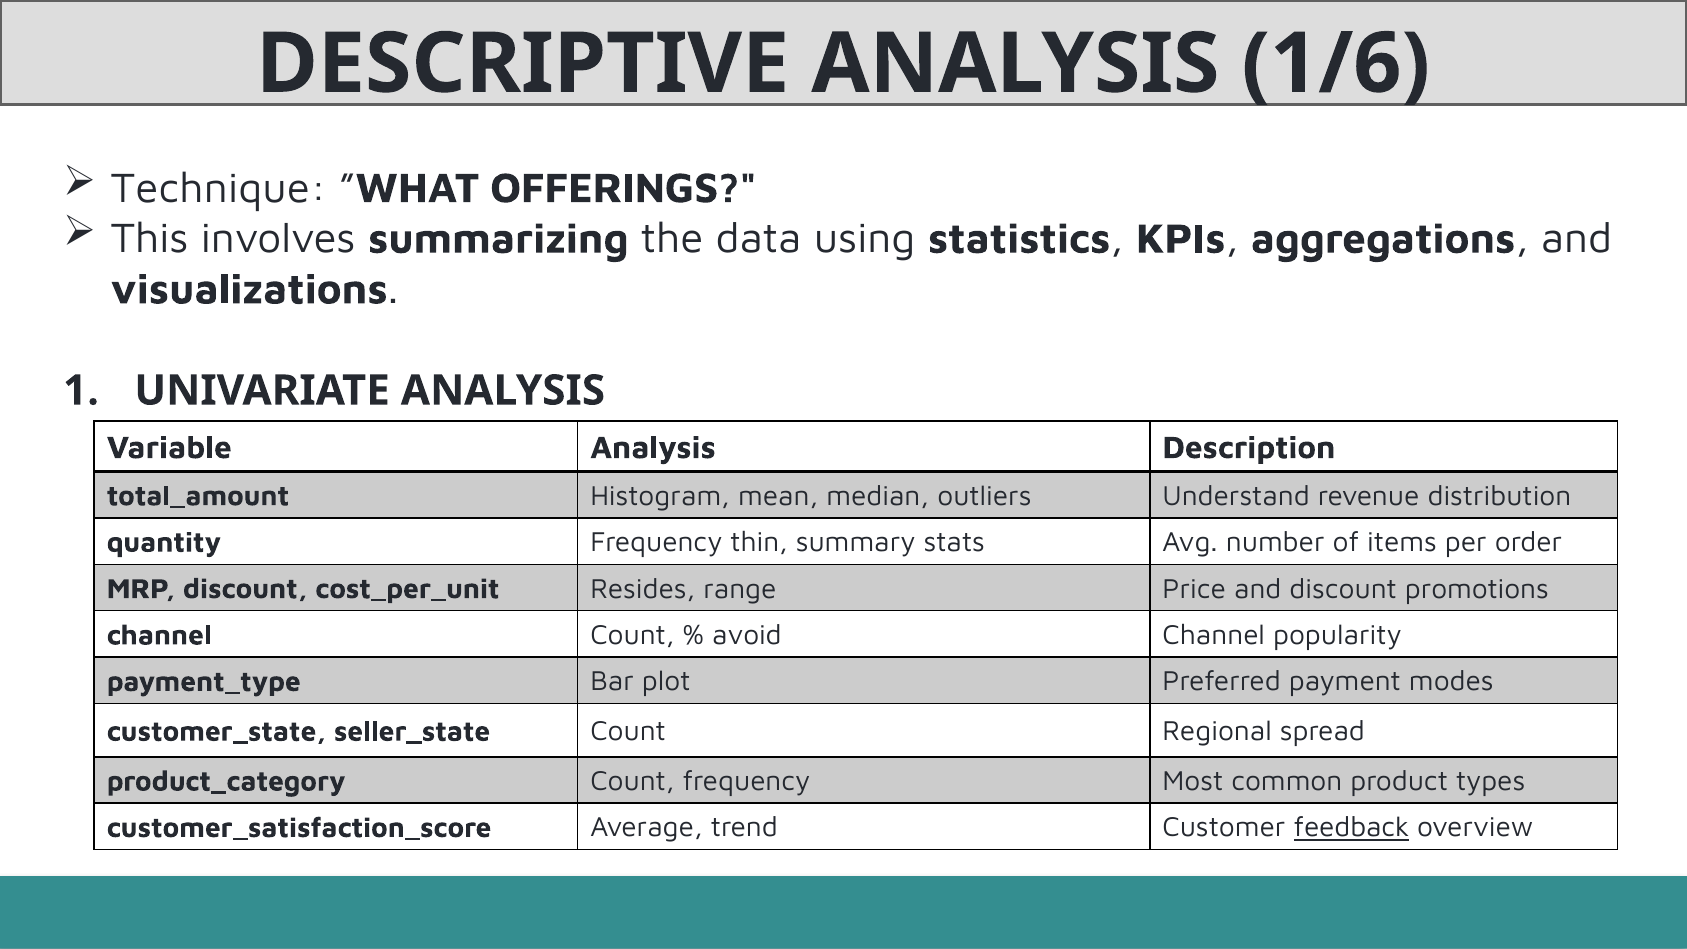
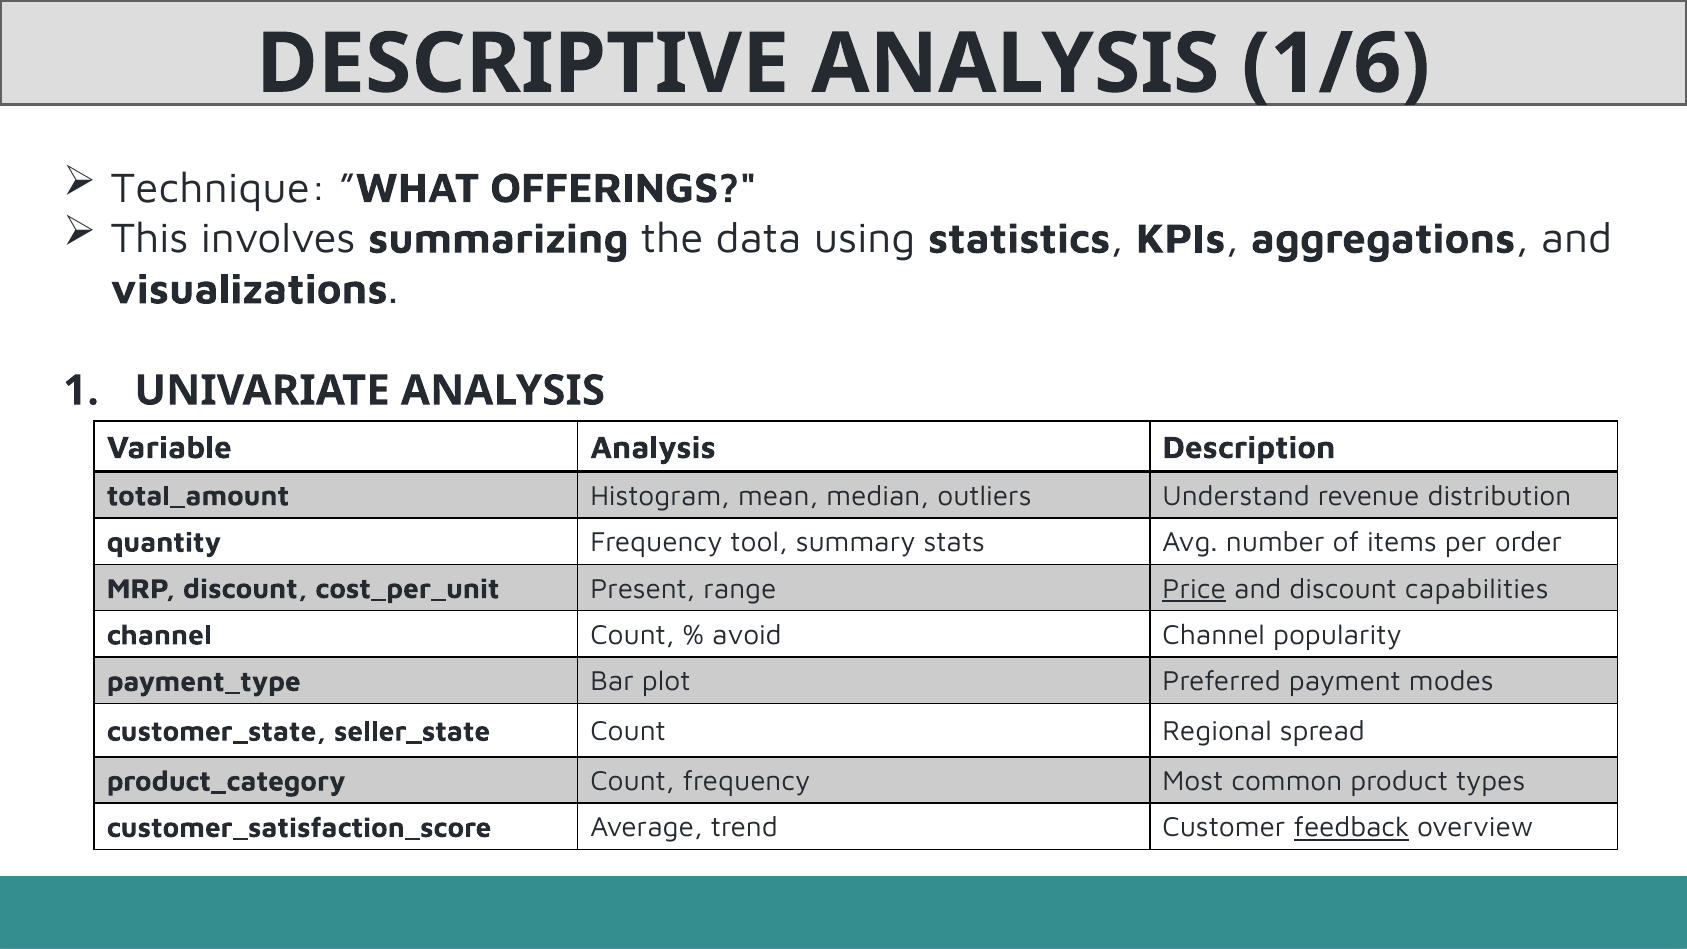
thin: thin -> tool (759, 542)
Resides: Resides -> Present (643, 589)
Price underline: none -> present (1194, 589)
promotions: promotions -> capabilities (1477, 589)
